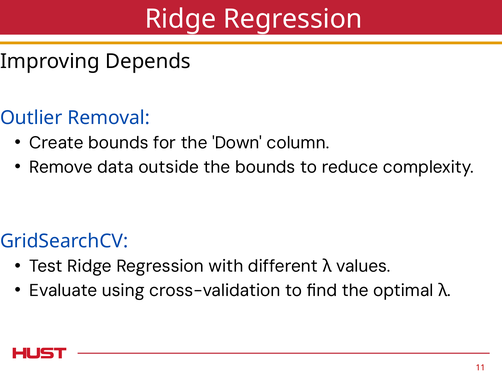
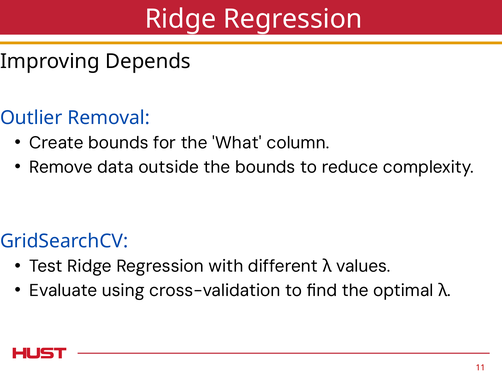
Down: Down -> What (237, 143)
